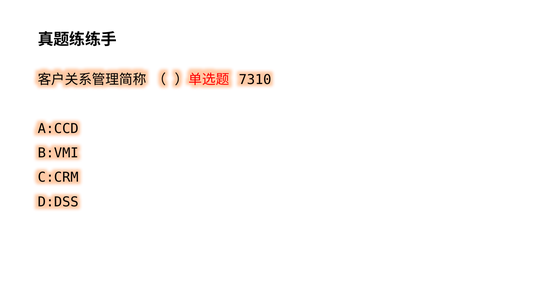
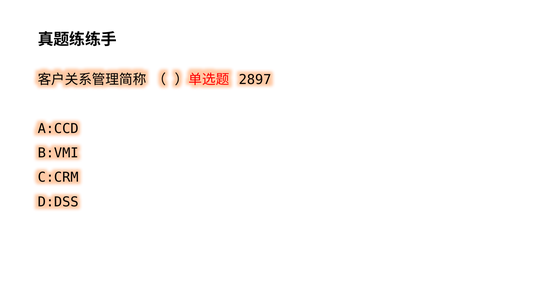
7310: 7310 -> 2897 (255, 79)
